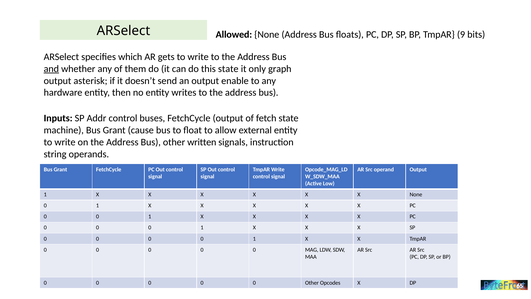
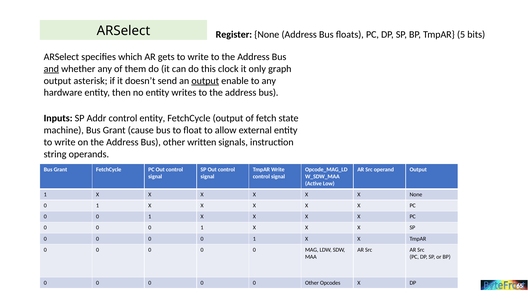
Allowed: Allowed -> Register (234, 35)
9: 9 -> 5 (461, 35)
this state: state -> clock (228, 69)
output underline: none -> present (205, 81)
control buses: buses -> entity (152, 118)
